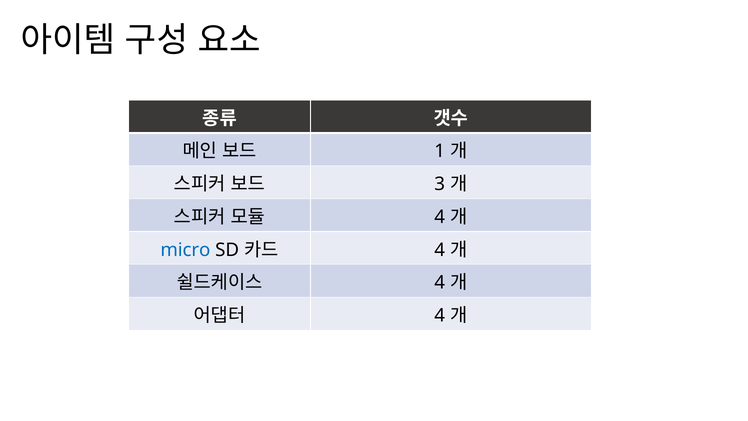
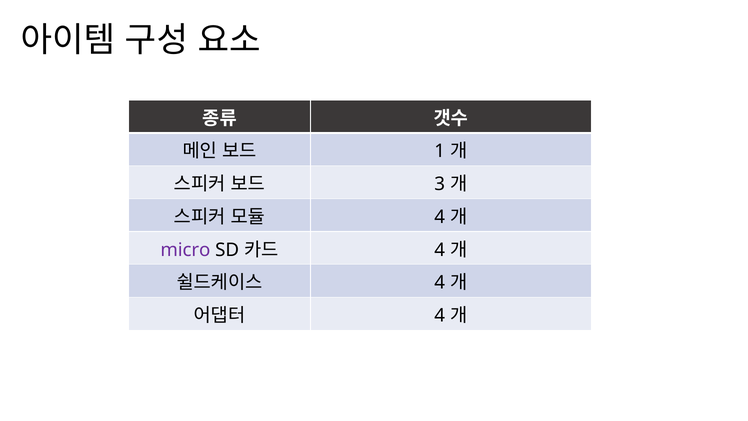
micro colour: blue -> purple (185, 250)
